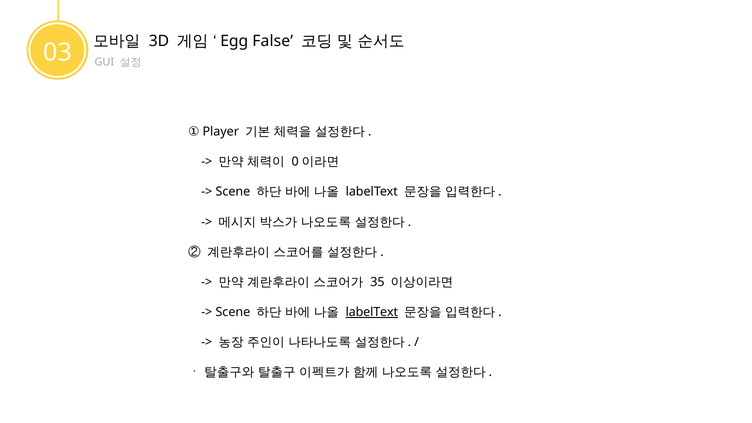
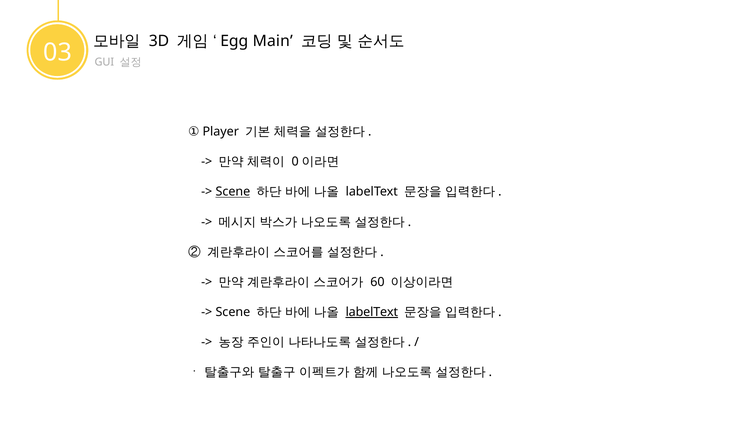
False: False -> Main (273, 41)
Scene underline: none -> present (233, 192)
35: 35 -> 60 (377, 282)
